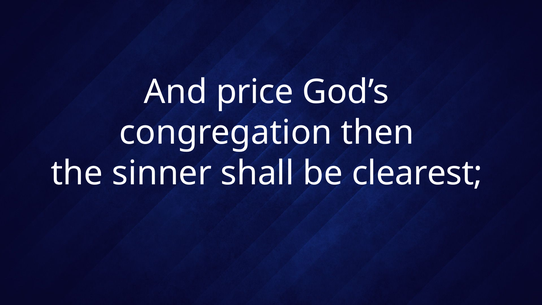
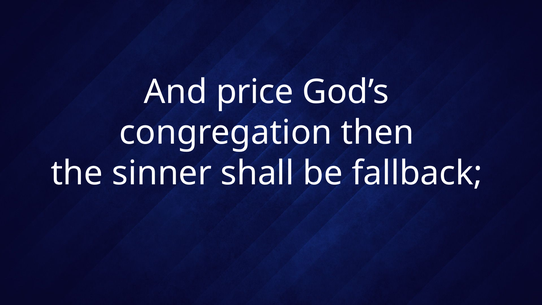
clearest: clearest -> fallback (417, 173)
